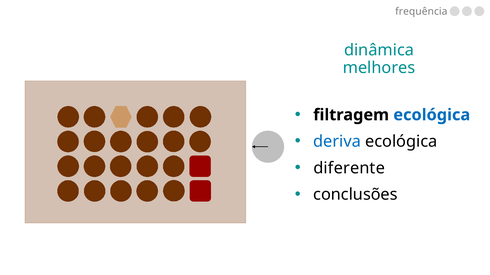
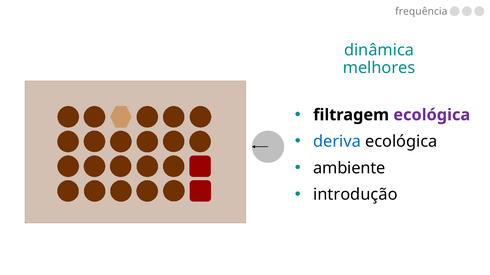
ecológica colour: blue -> purple (432, 115)
diferente: diferente -> ambiente (349, 168)
conclusões: conclusões -> introdução (355, 195)
